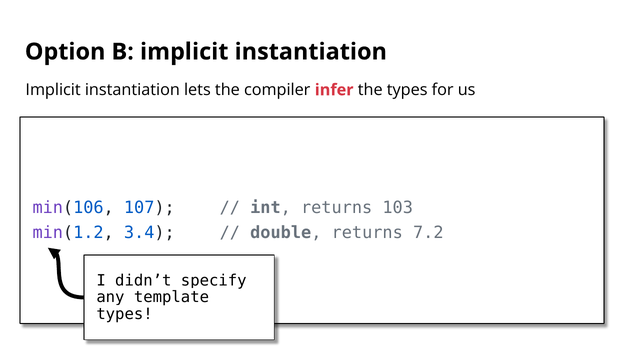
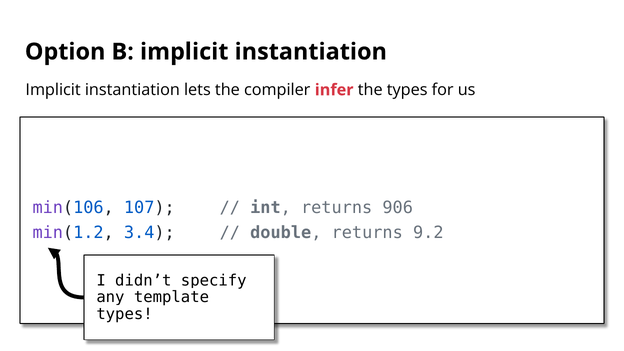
103: 103 -> 906 (398, 208)
7.2: 7.2 -> 9.2 (428, 233)
